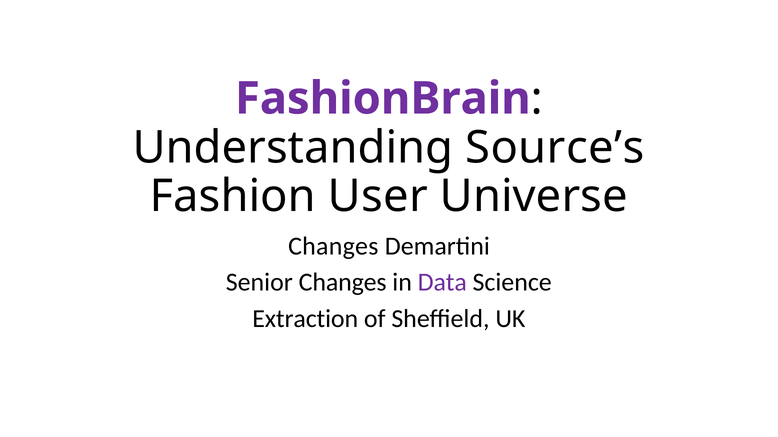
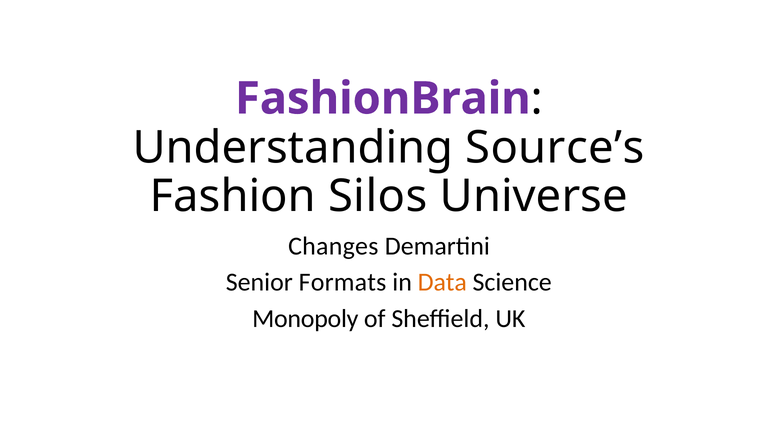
User: User -> Silos (378, 197)
Senior Changes: Changes -> Formats (342, 283)
Data colour: purple -> orange (442, 283)
Extraction: Extraction -> Monopoly (305, 319)
